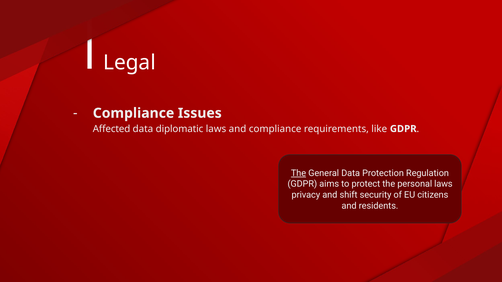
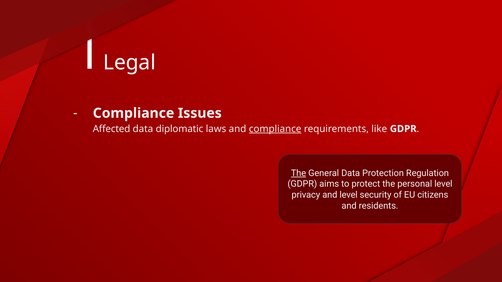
compliance underline: none -> present (275, 129)
personal laws: laws -> level (443, 184)
and shift: shift -> level (349, 195)
